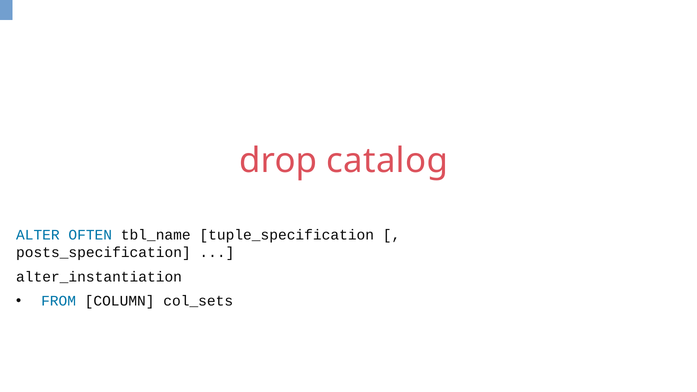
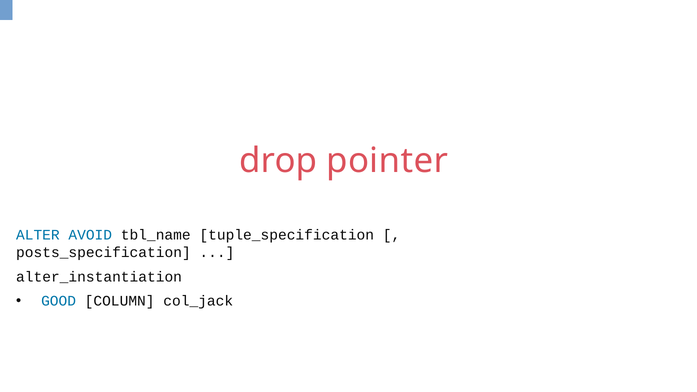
catalog: catalog -> pointer (387, 161)
OFTEN: OFTEN -> AVOID (90, 235)
FROM: FROM -> GOOD (59, 301)
col_sets: col_sets -> col_jack (198, 301)
